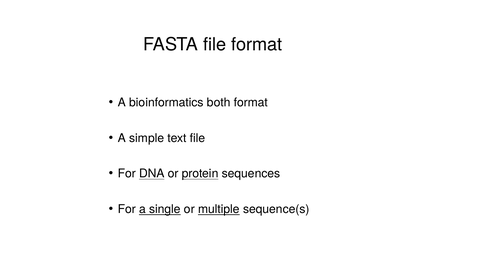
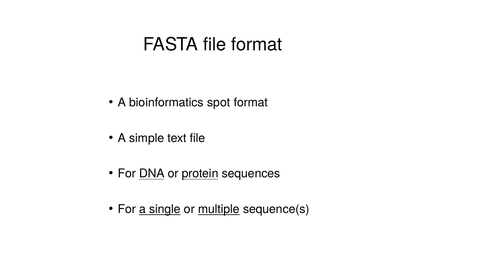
both: both -> spot (219, 103)
